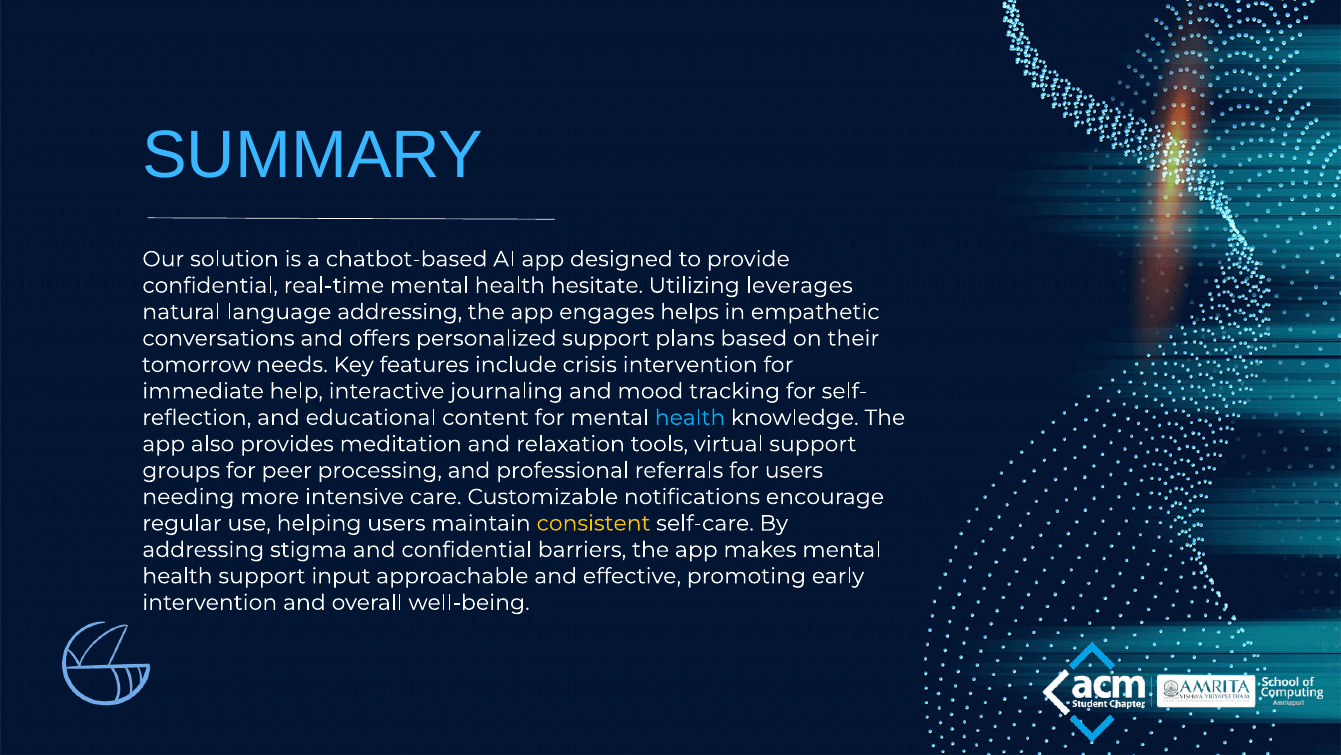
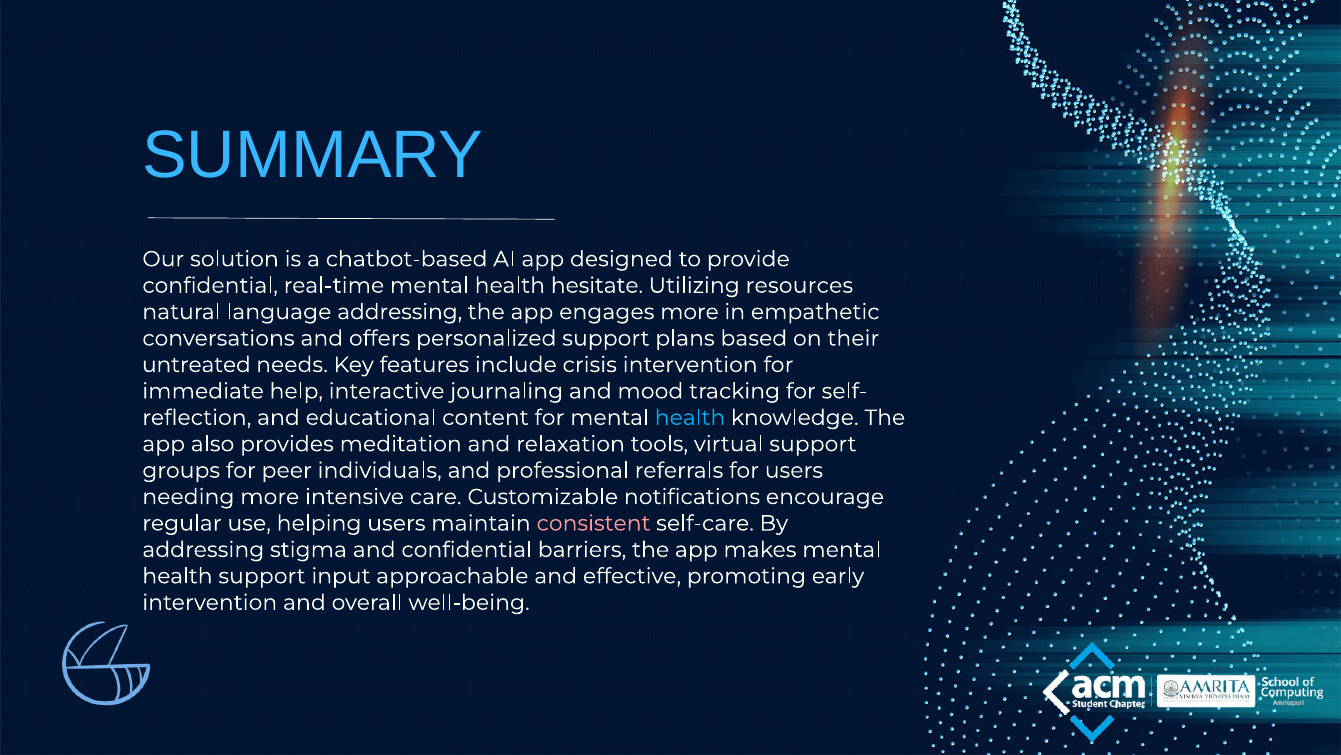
leverages: leverages -> resources (799, 285)
engages helps: helps -> more (689, 312)
tomorrow: tomorrow -> untreated (196, 364)
processing: processing -> individuals (380, 470)
consistent colour: yellow -> pink (593, 523)
